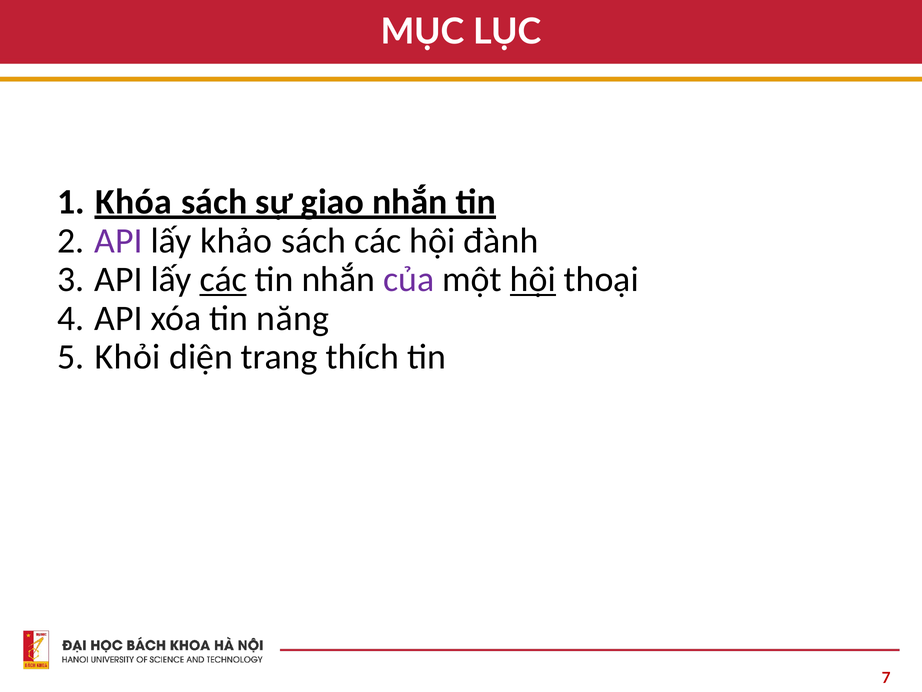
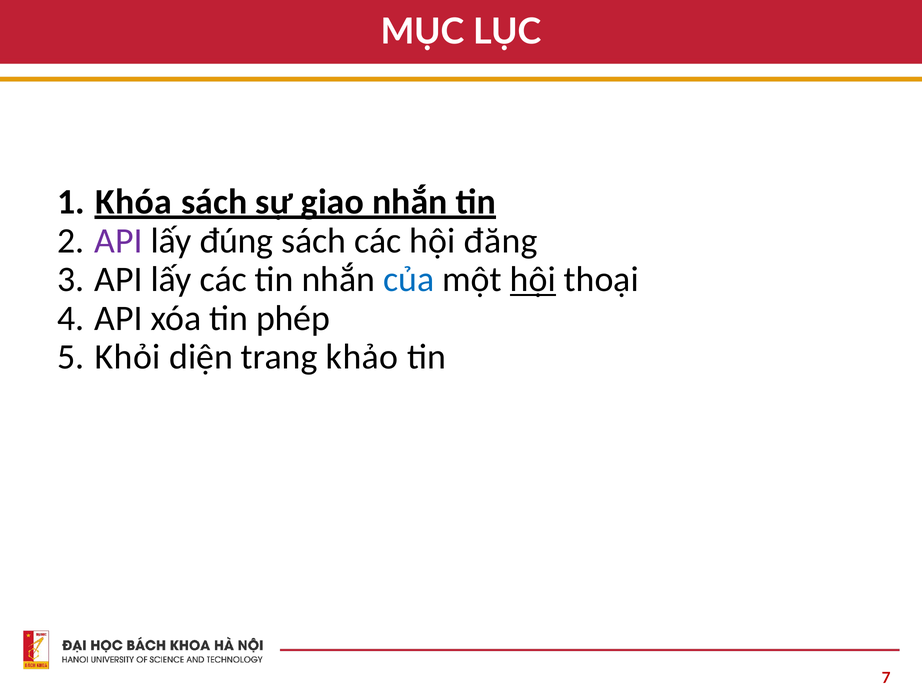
khảo: khảo -> đúng (236, 241)
đành: đành -> đăng (501, 241)
các underline: present -> none (223, 279)
của colour: purple -> blue (409, 279)
năng: năng -> phép (293, 318)
thích: thích -> khảo (362, 357)
